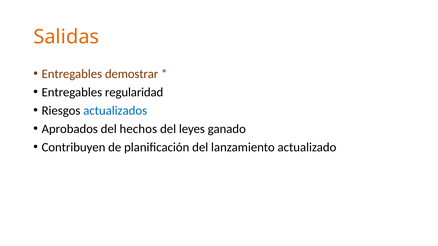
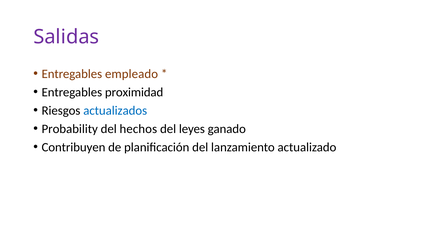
Salidas colour: orange -> purple (66, 37)
demostrar: demostrar -> empleado (131, 74)
regularidad: regularidad -> proximidad (134, 92)
Aprobados: Aprobados -> Probability (70, 129)
